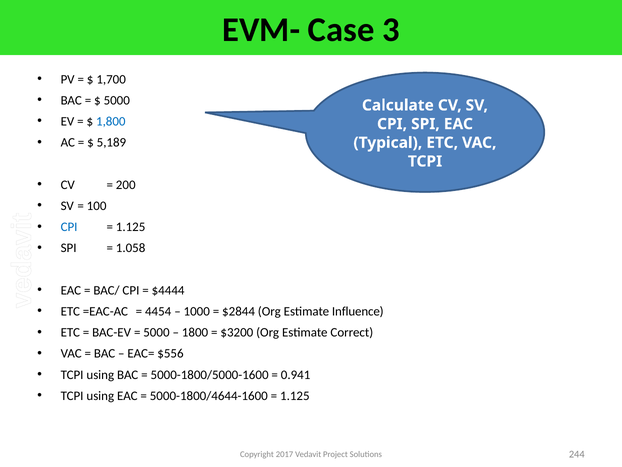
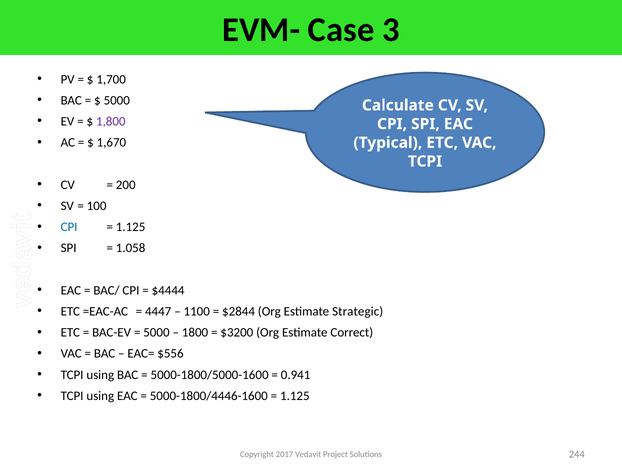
1,800 colour: blue -> purple (111, 121)
5,189: 5,189 -> 1,670 (111, 142)
4454: 4454 -> 4447 (158, 311)
1000: 1000 -> 1100 (197, 311)
Influence: Influence -> Strategic (358, 311)
5000-1800/4644-1600: 5000-1800/4644-1600 -> 5000-1800/4446-1600 (209, 395)
